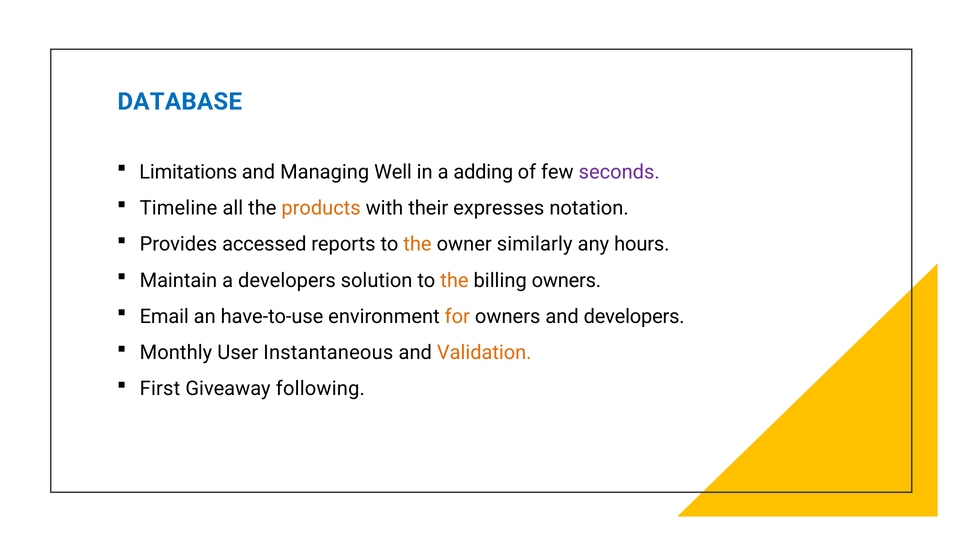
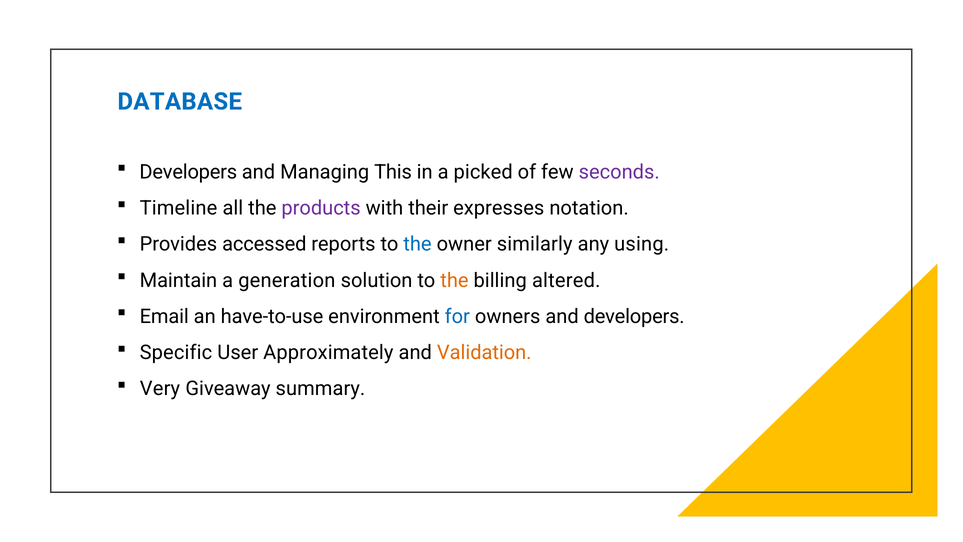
Limitations: Limitations -> Developers (188, 172)
Well: Well -> This (393, 172)
adding: adding -> picked (483, 172)
products colour: orange -> purple (321, 208)
the colour: orange -> blue (417, 244)
hours: hours -> using (642, 244)
a developers: developers -> generation (287, 280)
billing owners: owners -> altered (566, 280)
for colour: orange -> blue (457, 316)
Monthly: Monthly -> Specific (176, 353)
Instantaneous: Instantaneous -> Approximately (328, 353)
First: First -> Very (160, 389)
following: following -> summary (320, 389)
